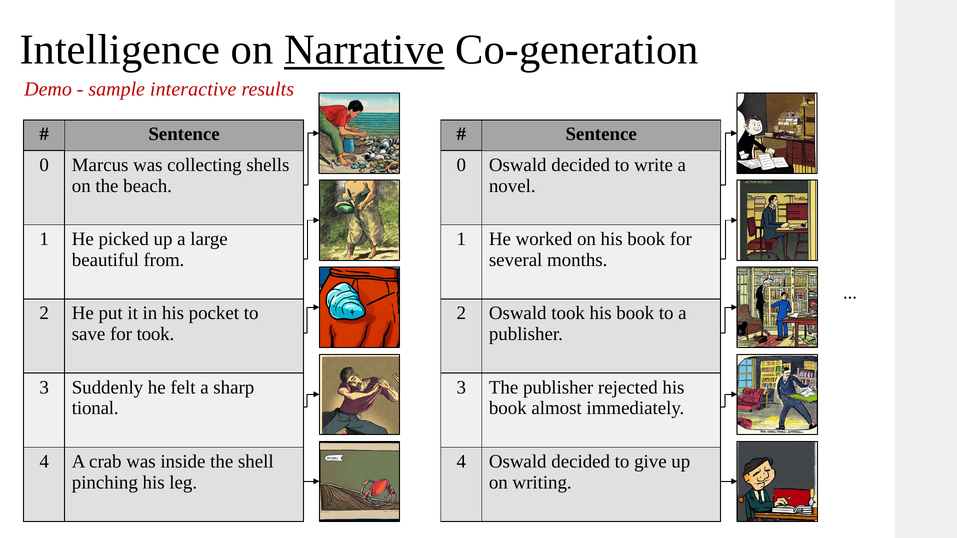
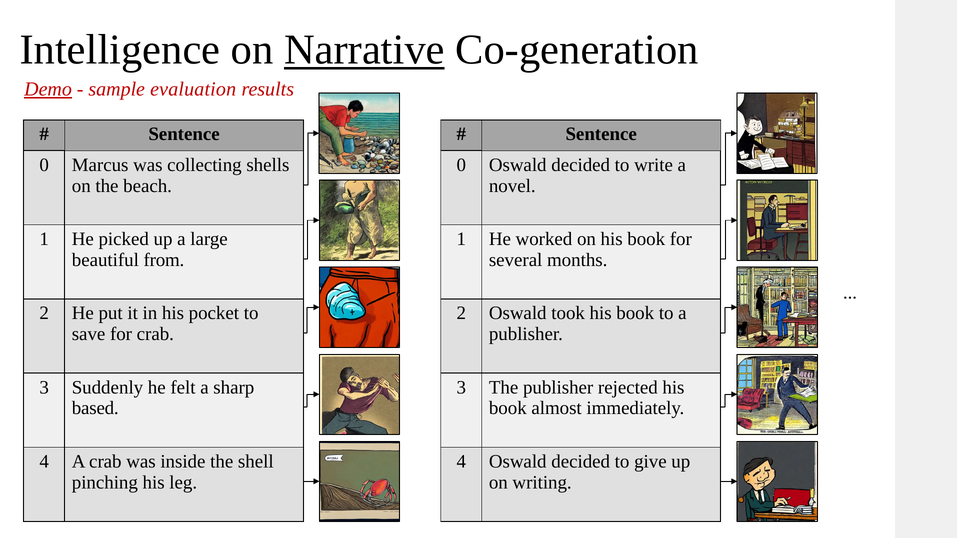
Demo underline: none -> present (48, 89)
interactive: interactive -> evaluation (193, 89)
took: took -> crab (155, 334)
tional: tional -> based (95, 408)
